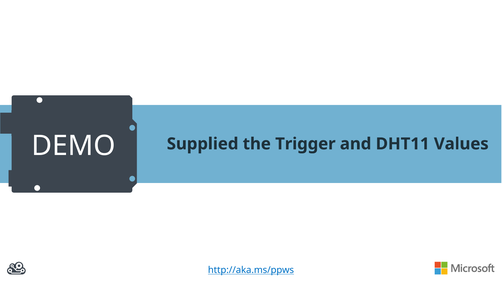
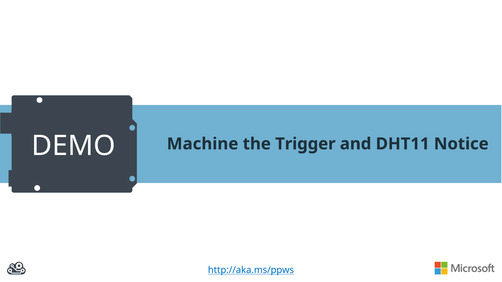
Supplied: Supplied -> Machine (203, 144)
Values: Values -> Notice (461, 144)
